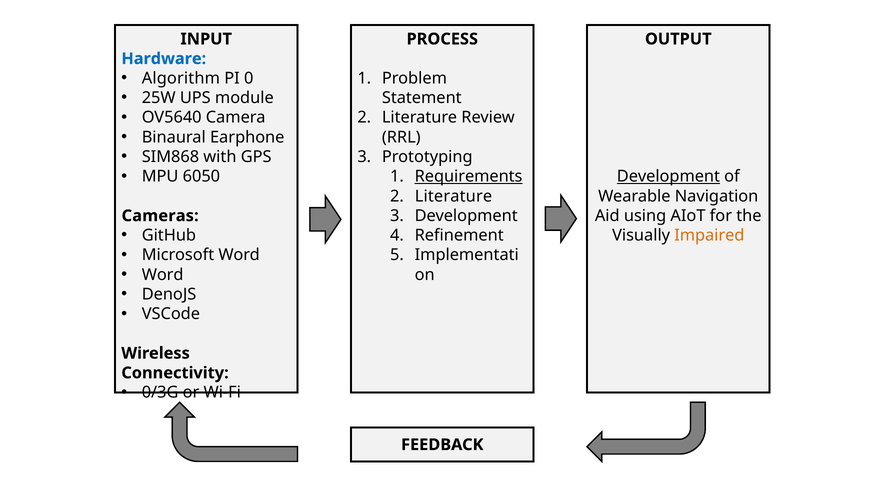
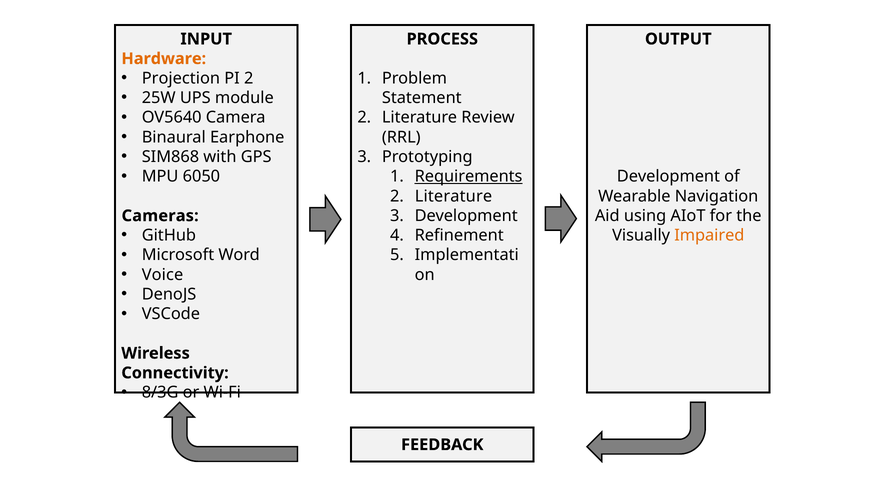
Hardware colour: blue -> orange (164, 59)
Algorithm: Algorithm -> Projection (181, 78)
PI 0: 0 -> 2 (249, 78)
Development underline: present -> none (668, 177)
Word: Word -> Voice (163, 275)
0/3G: 0/3G -> 8/3G (160, 393)
